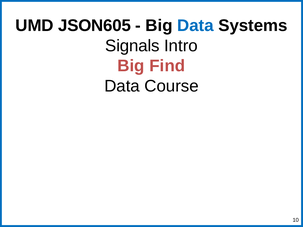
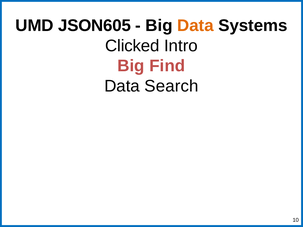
Data colour: blue -> orange (195, 26)
Signals: Signals -> Clicked (132, 46)
Course: Course -> Search (171, 86)
